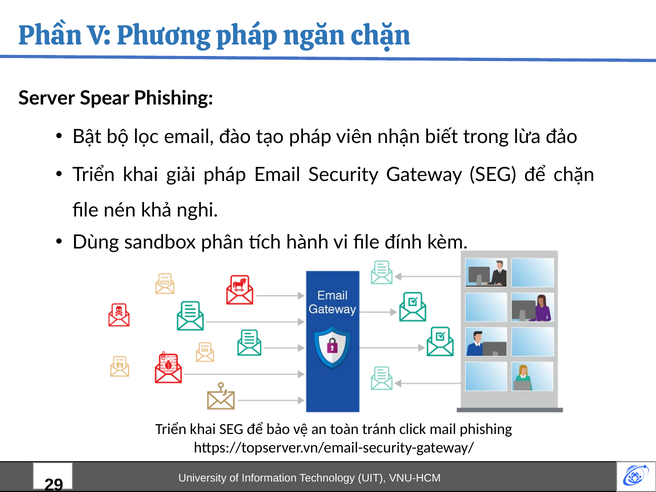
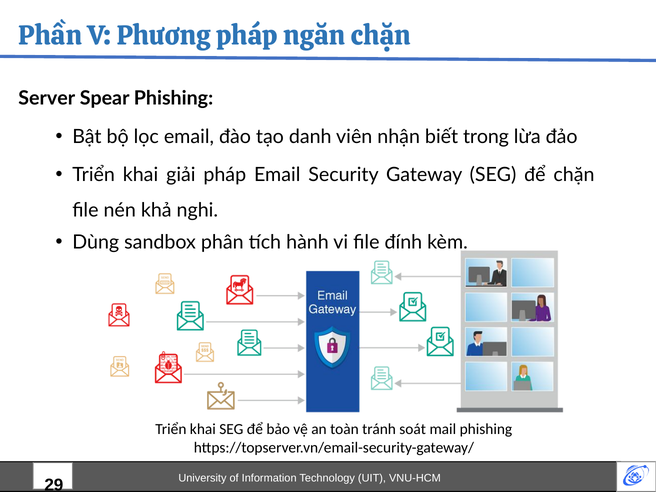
tạo pháp: pháp -> danh (310, 137)
click: click -> soát (413, 429)
